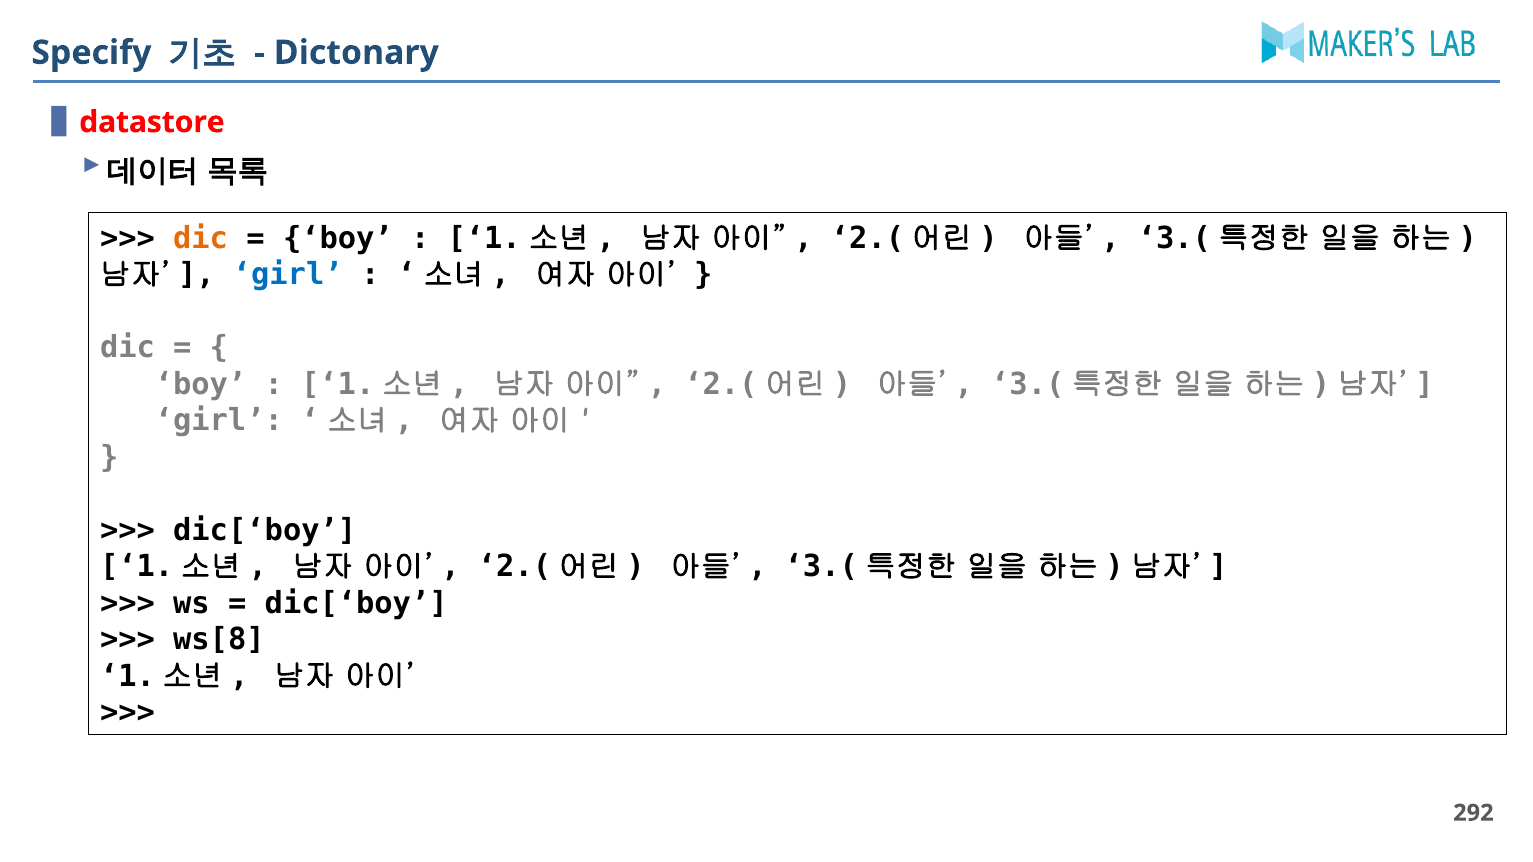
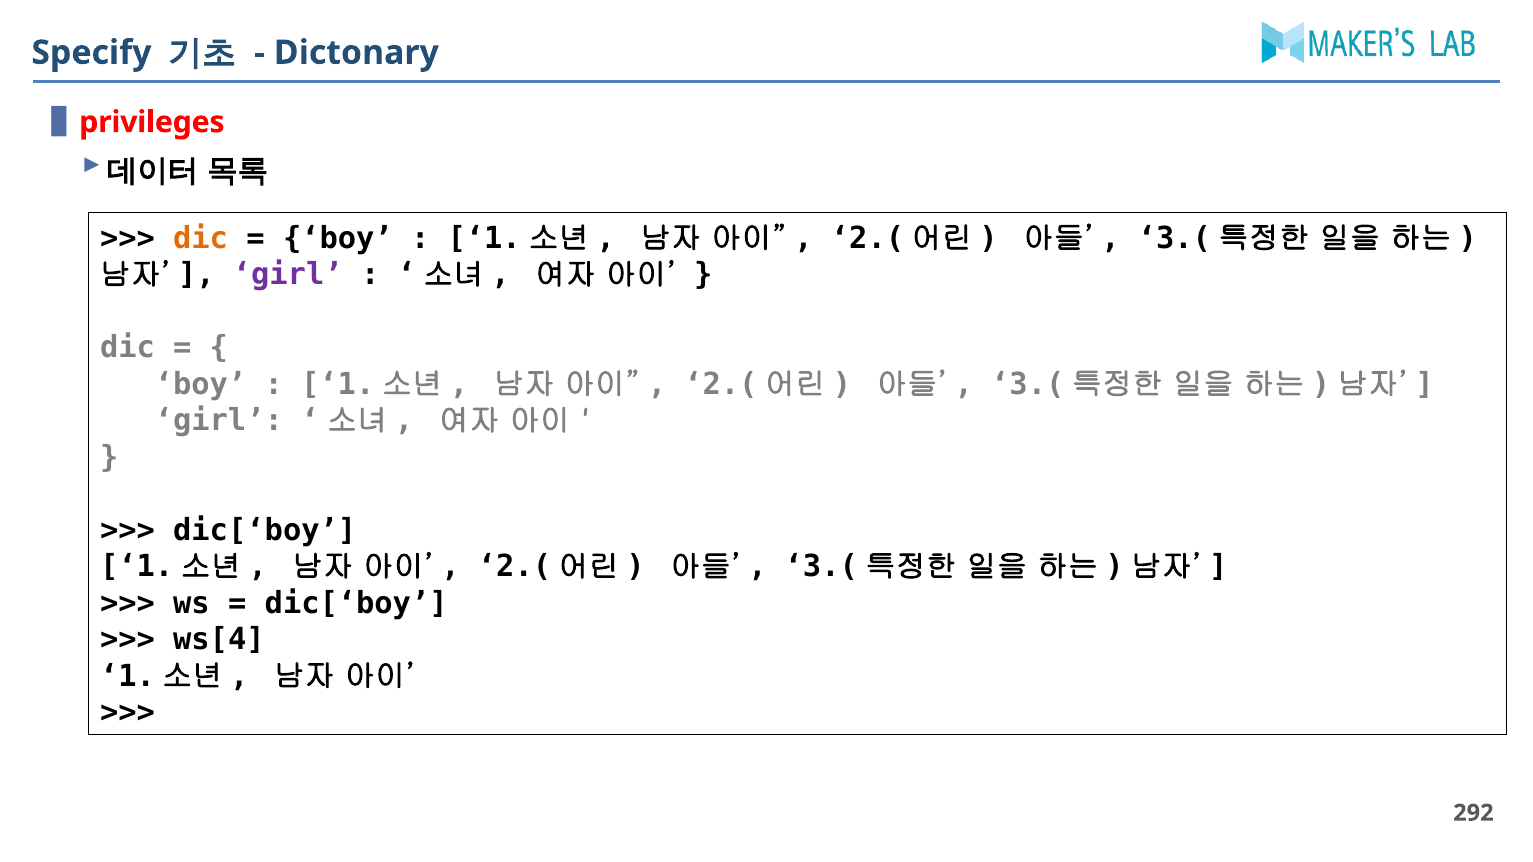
datastore: datastore -> privileges (152, 122)
girl colour: blue -> purple (288, 275)
ws[8: ws[8 -> ws[4 (219, 640)
